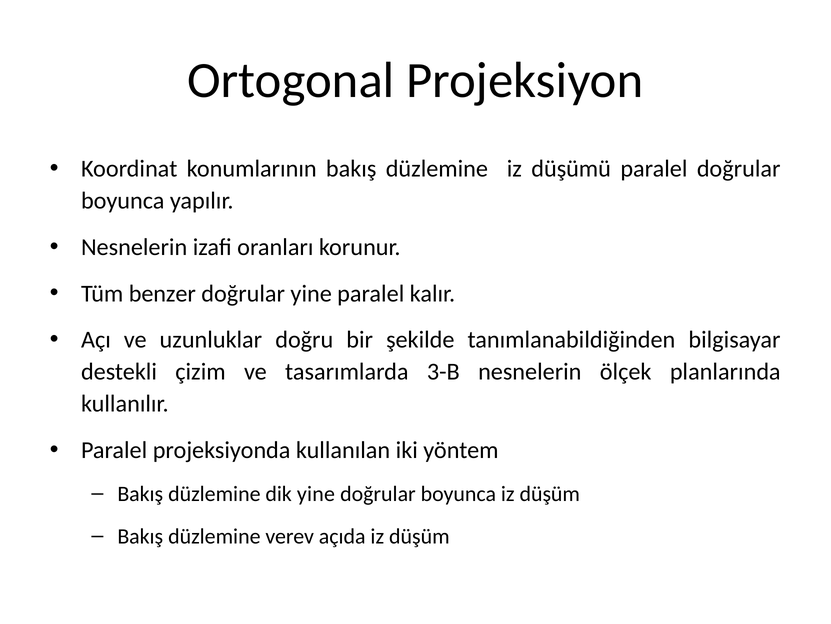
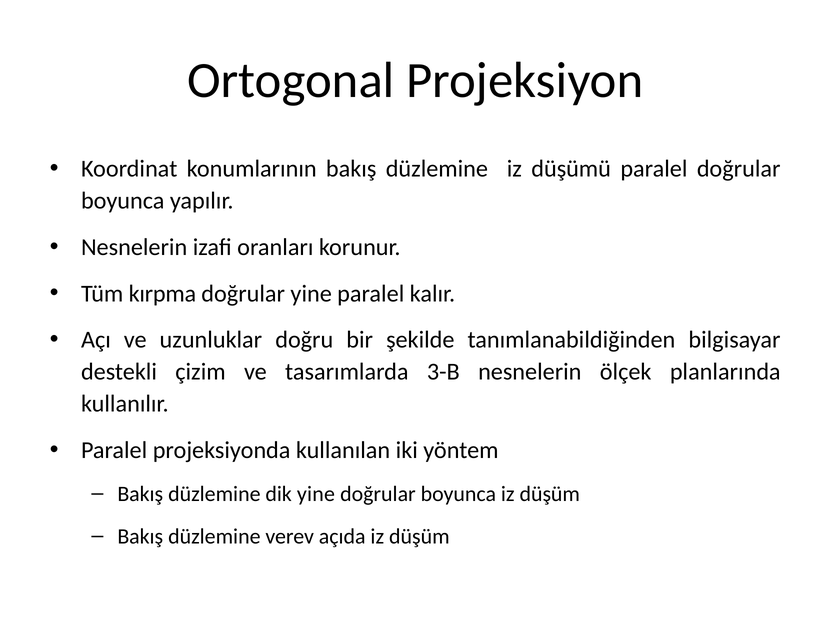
benzer: benzer -> kırpma (162, 293)
